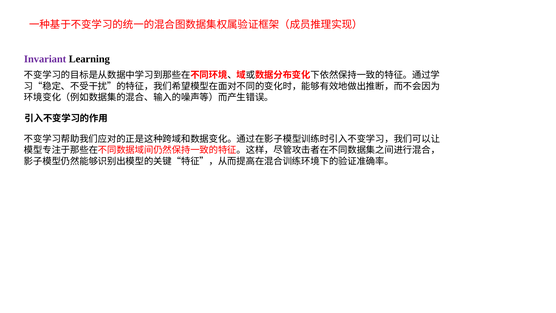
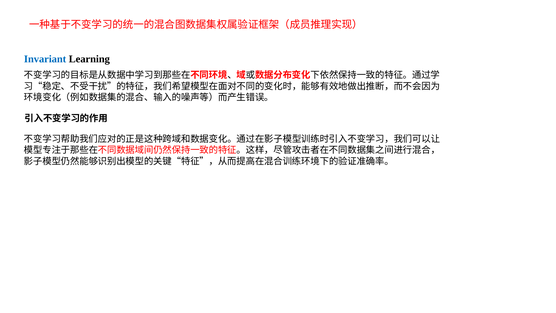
Invariant colour: purple -> blue (45, 59)
